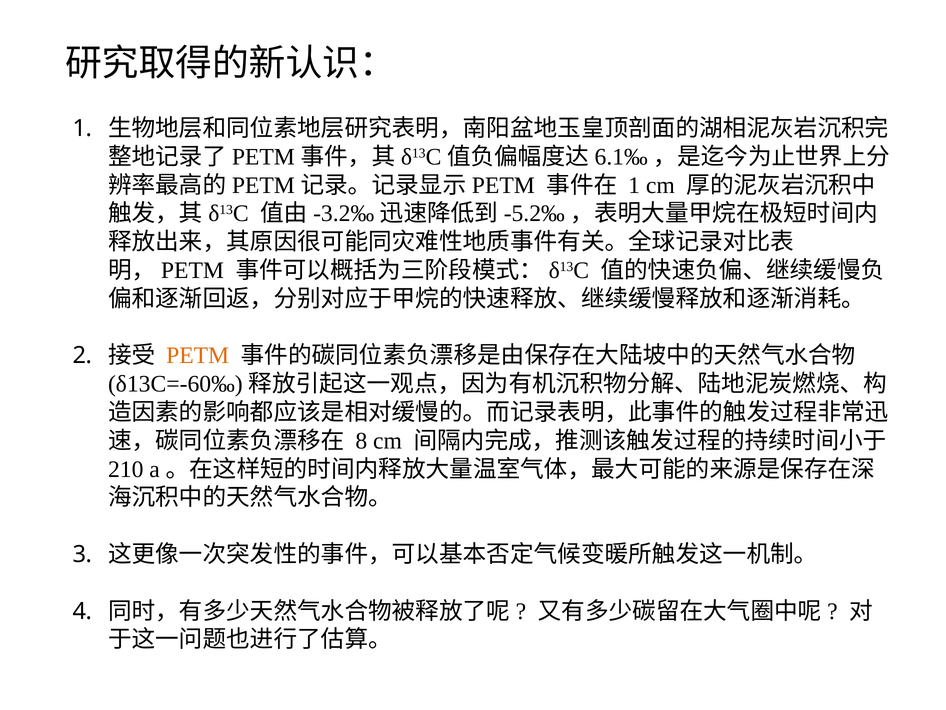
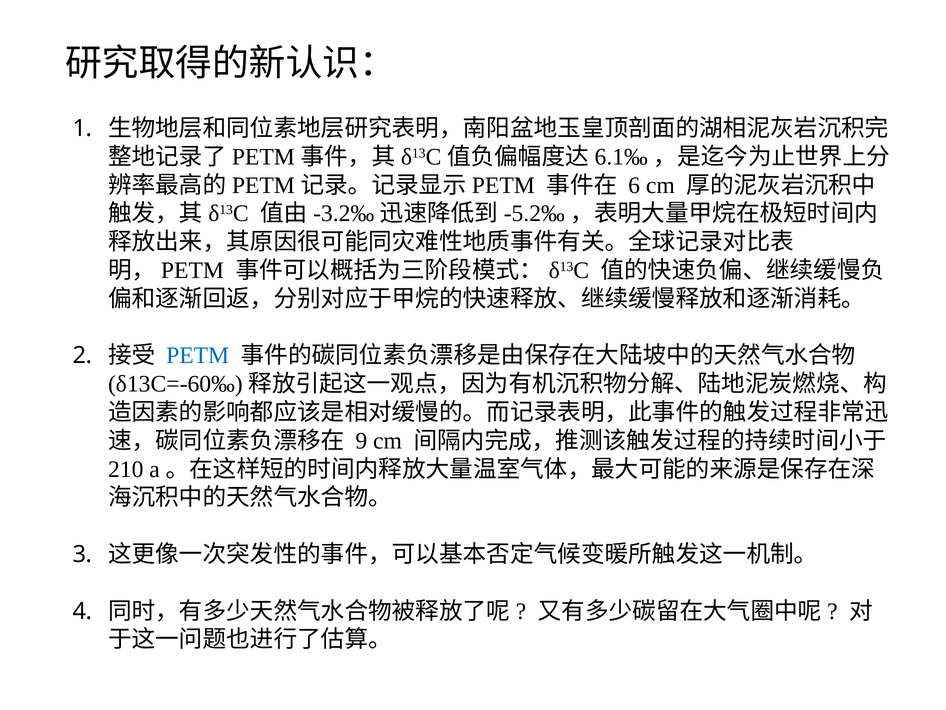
1: 1 -> 6 (634, 185)
PETM colour: orange -> blue (198, 355)
8: 8 -> 9 (361, 441)
